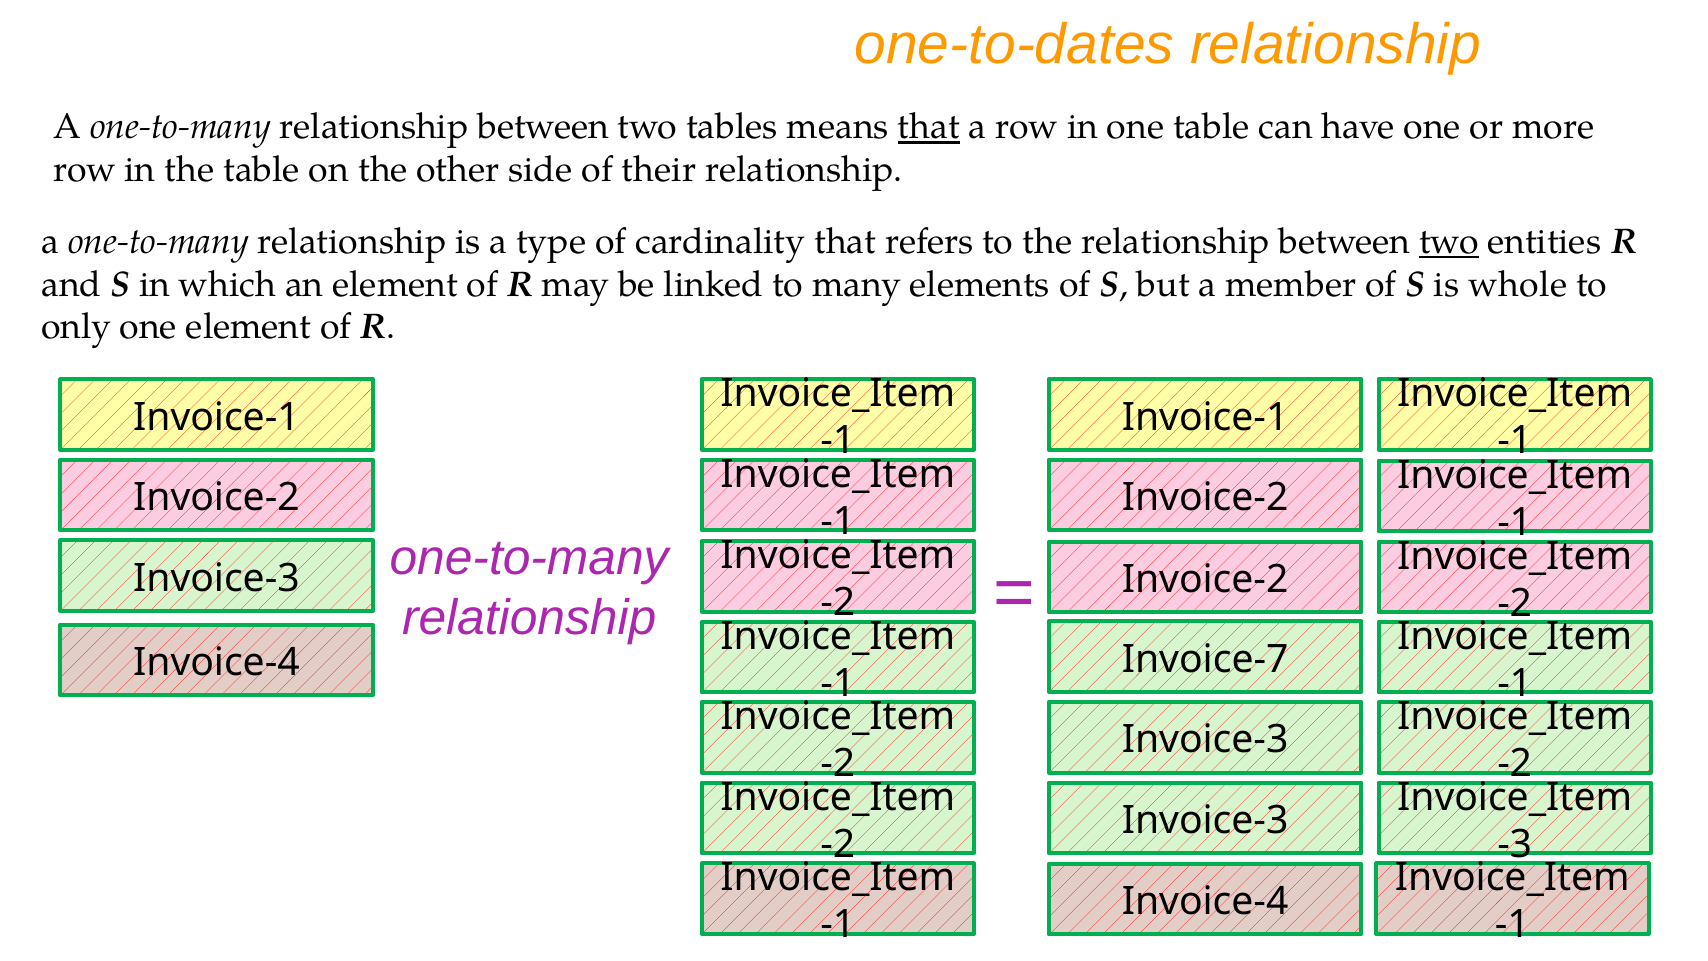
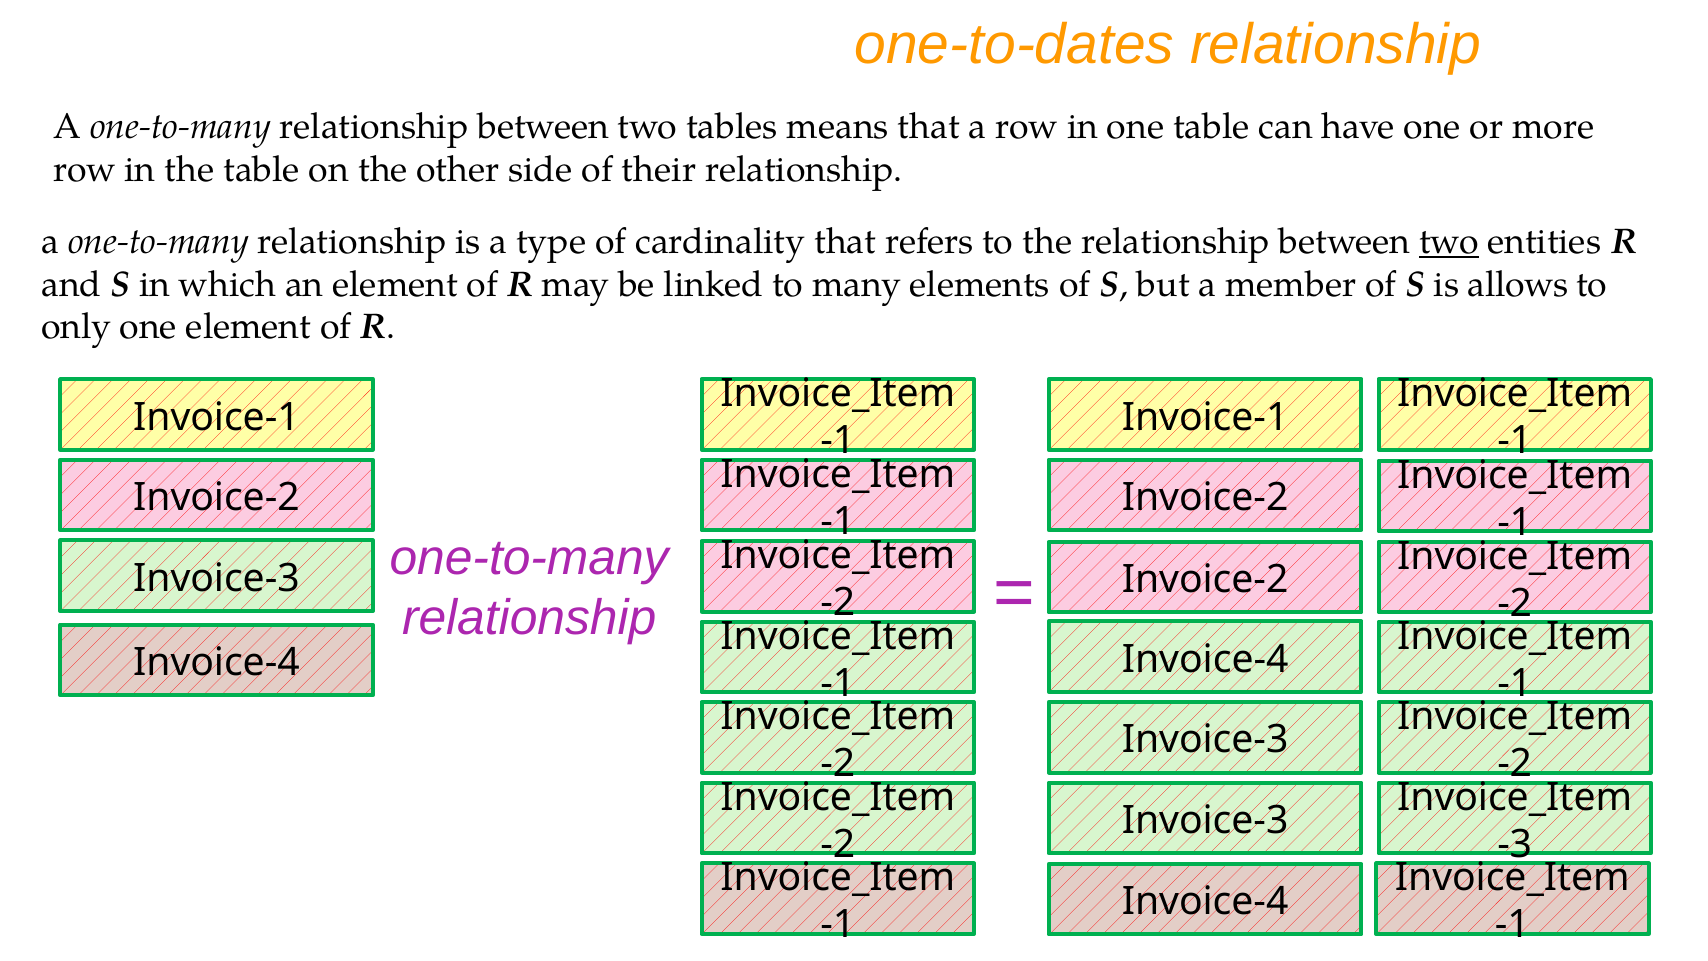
that underline: present -> none (929, 127)
whole: whole -> allows (1518, 284)
Invoice-7: Invoice-7 -> Invoice-4 (1205, 659)
